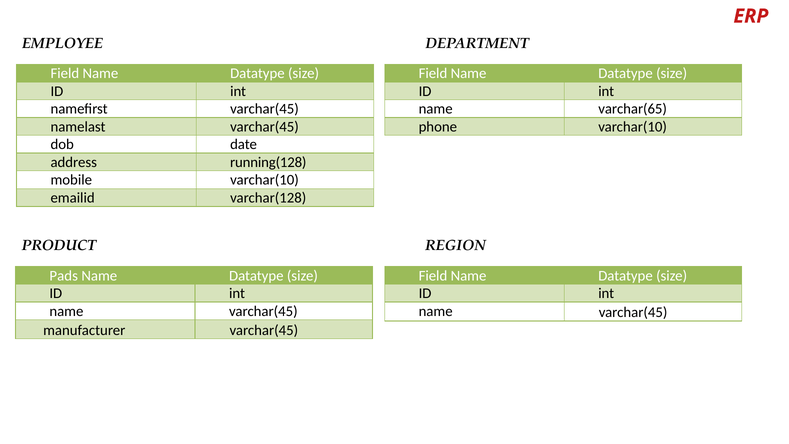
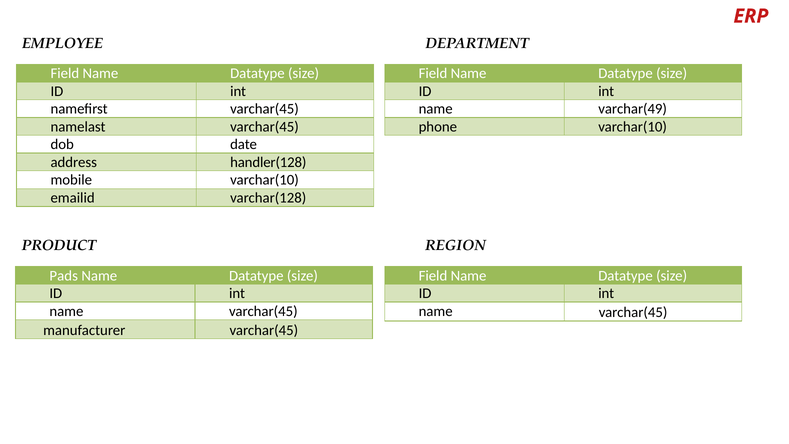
varchar(65: varchar(65 -> varchar(49 (633, 109)
running(128: running(128 -> handler(128 (268, 162)
